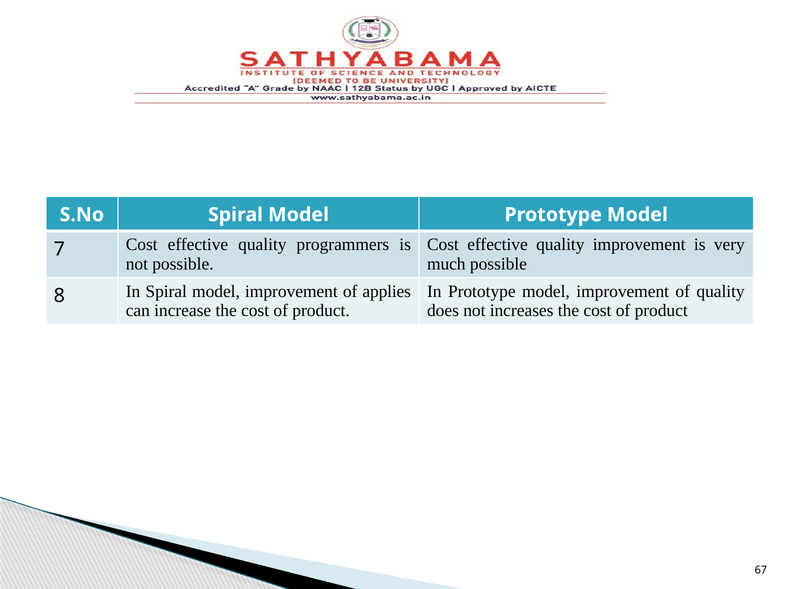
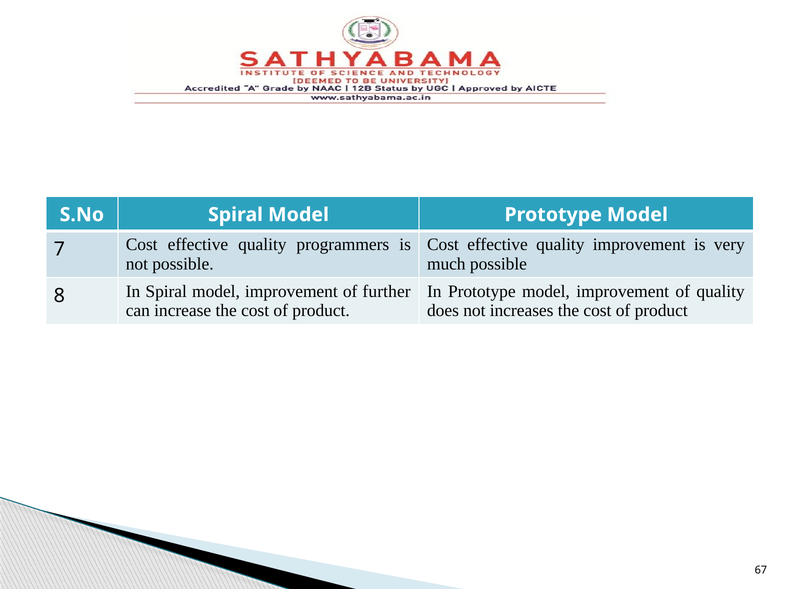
applies: applies -> further (387, 292)
